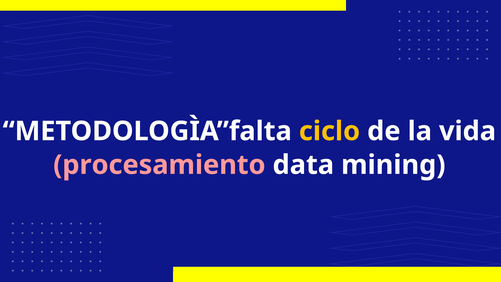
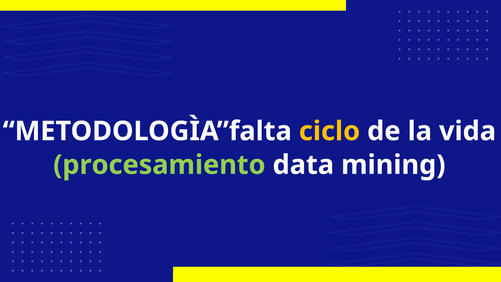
procesamiento colour: pink -> light green (159, 165)
